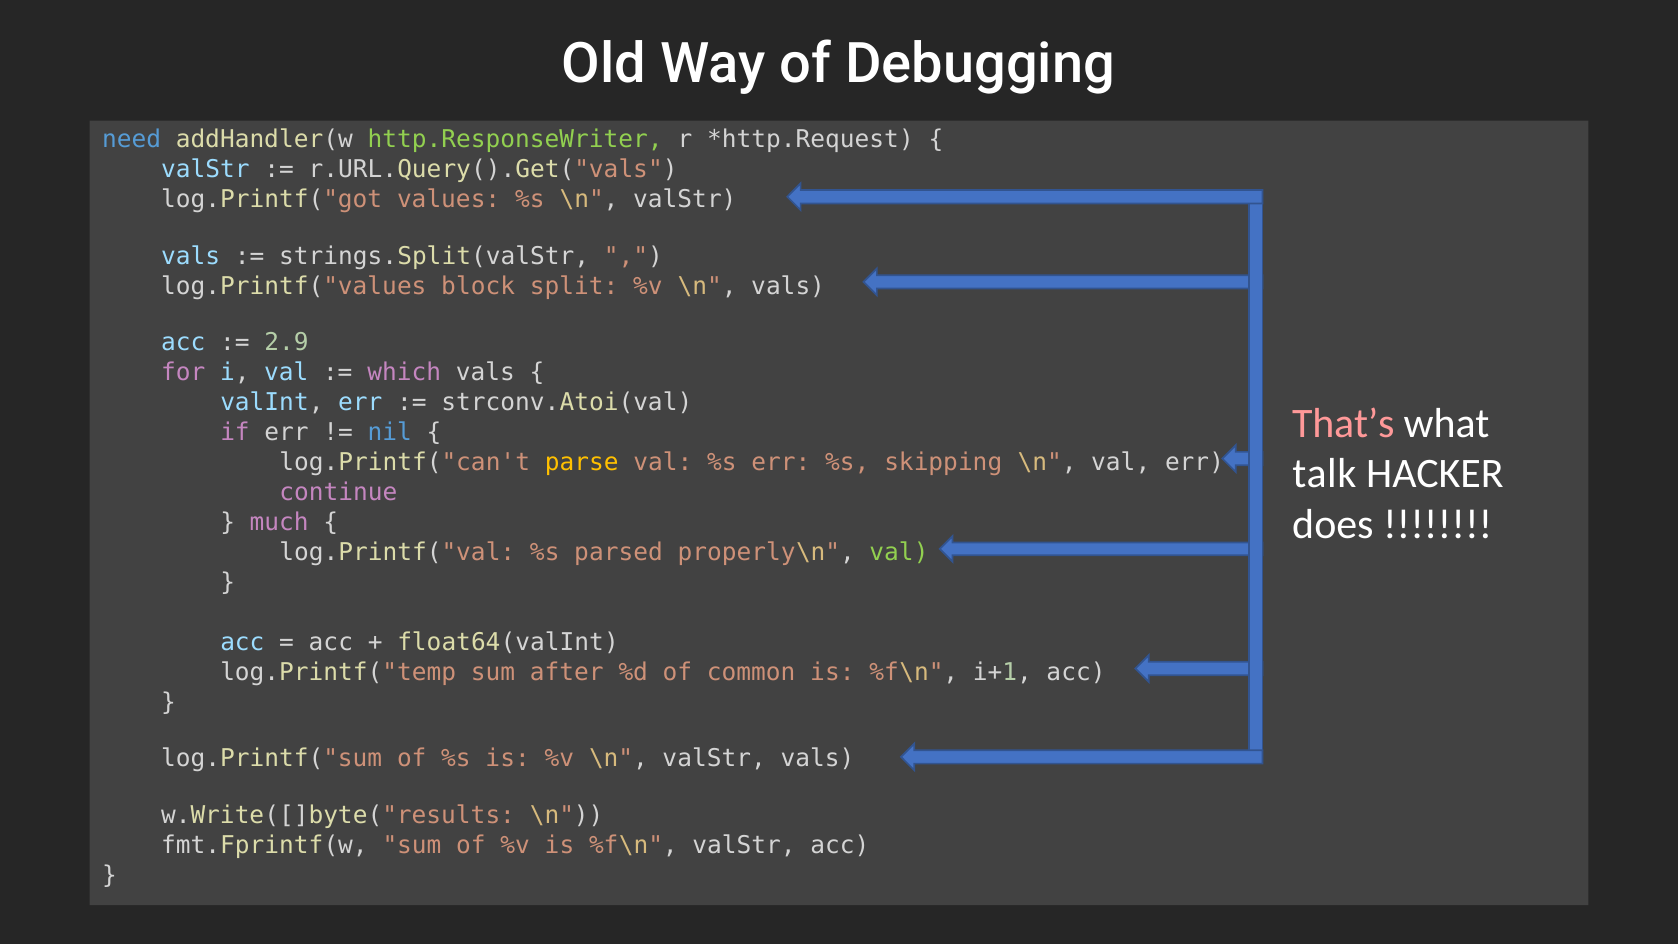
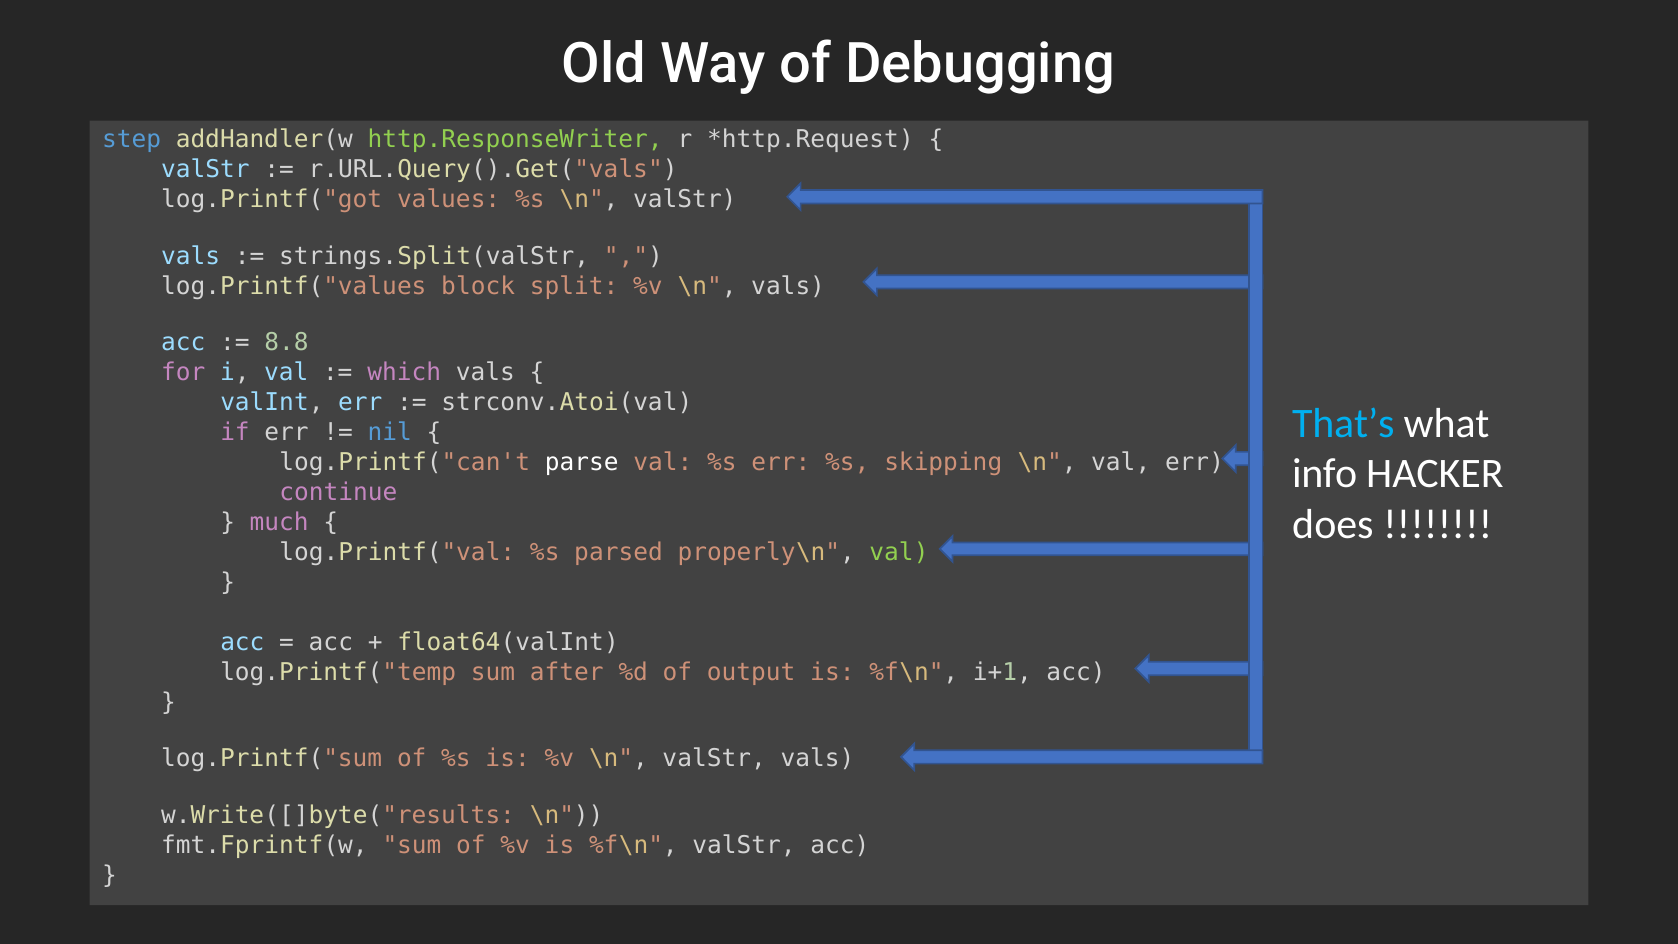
need: need -> step (132, 140)
2.9: 2.9 -> 8.8 (286, 343)
That’s colour: pink -> light blue (1343, 424)
parse colour: yellow -> white (582, 463)
talk: talk -> info (1325, 474)
common: common -> output (751, 672)
